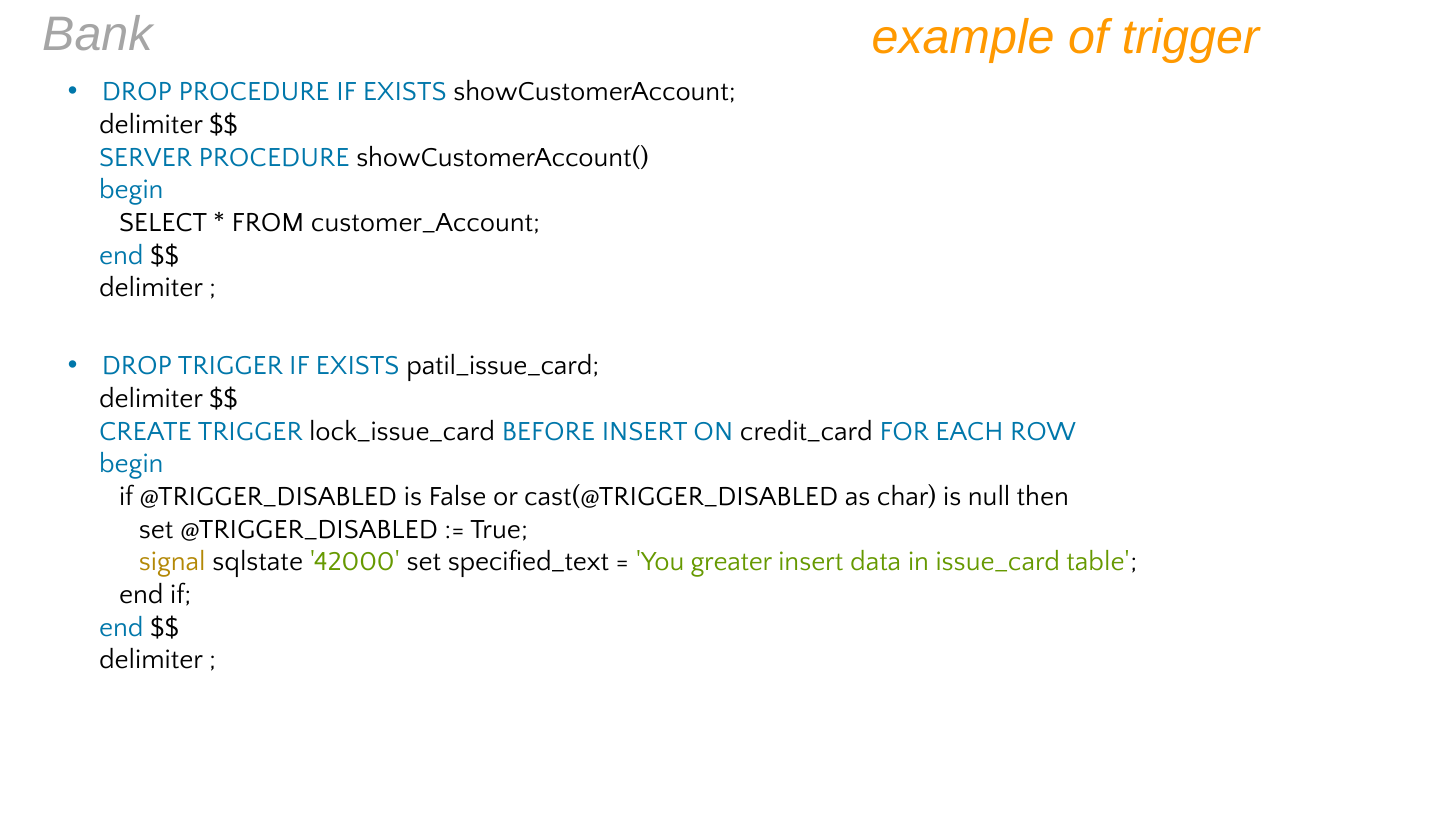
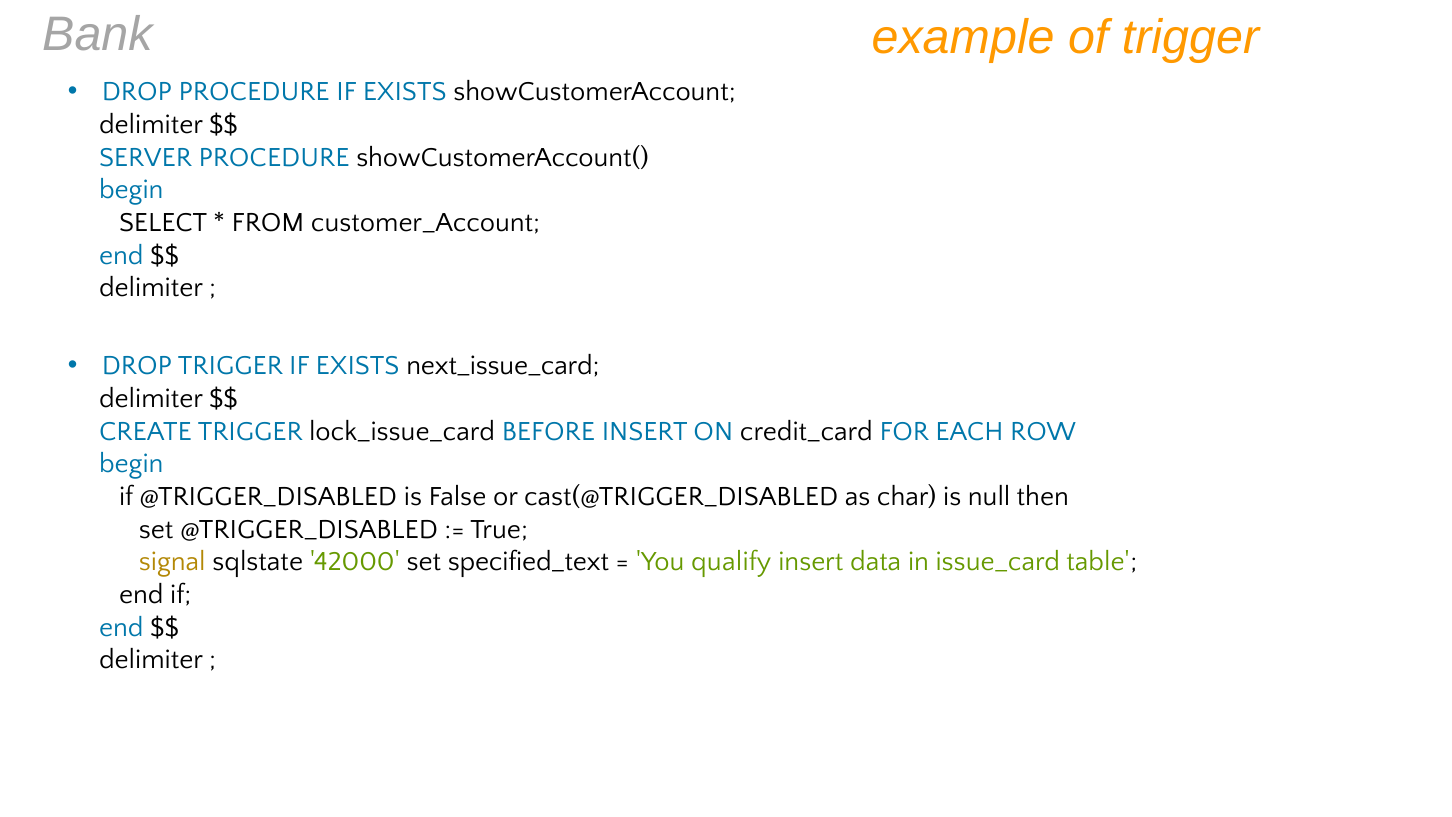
patil_issue_card: patil_issue_card -> next_issue_card (503, 366)
greater: greater -> qualify (731, 562)
